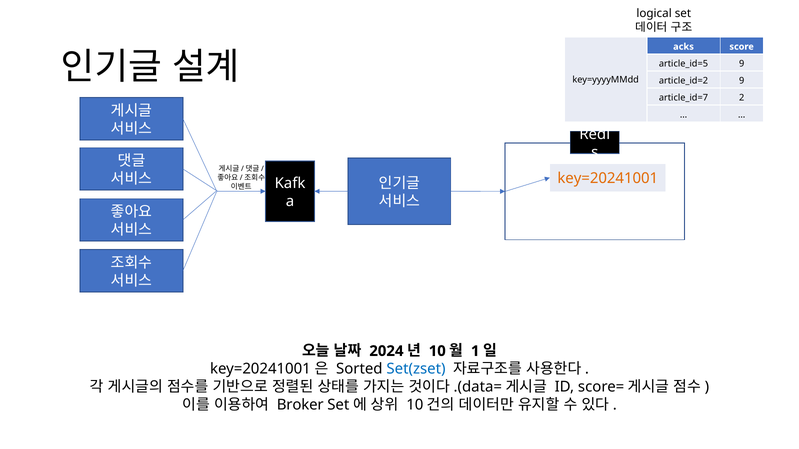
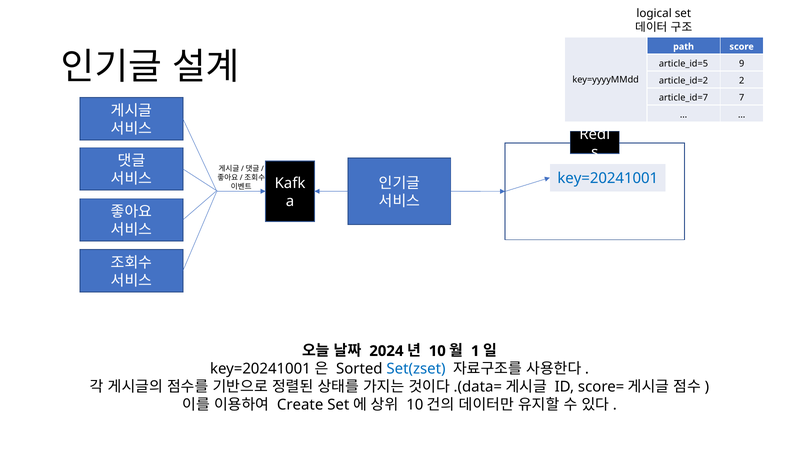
acks: acks -> path (684, 47)
9: 9 -> 2 (742, 81)
2: 2 -> 7 (742, 98)
key=20241001 colour: orange -> blue (608, 179)
Broker: Broker -> Create (300, 405)
